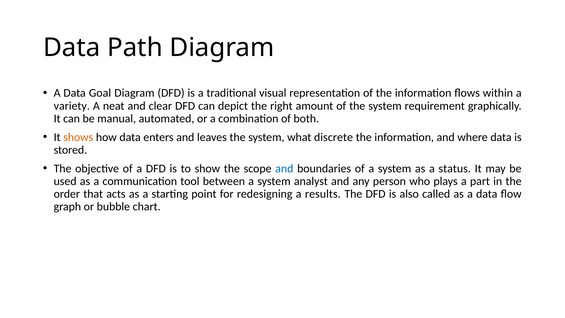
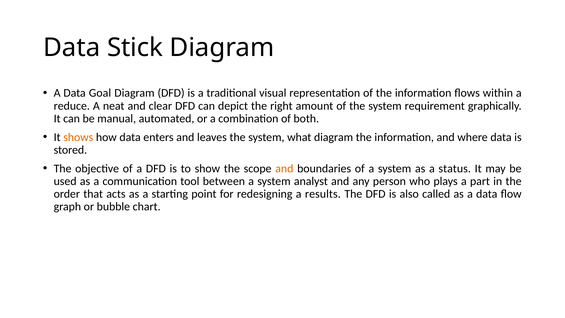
Path: Path -> Stick (135, 47)
variety: variety -> reduce (72, 106)
what discrete: discrete -> diagram (334, 137)
and colour: blue -> orange (284, 168)
